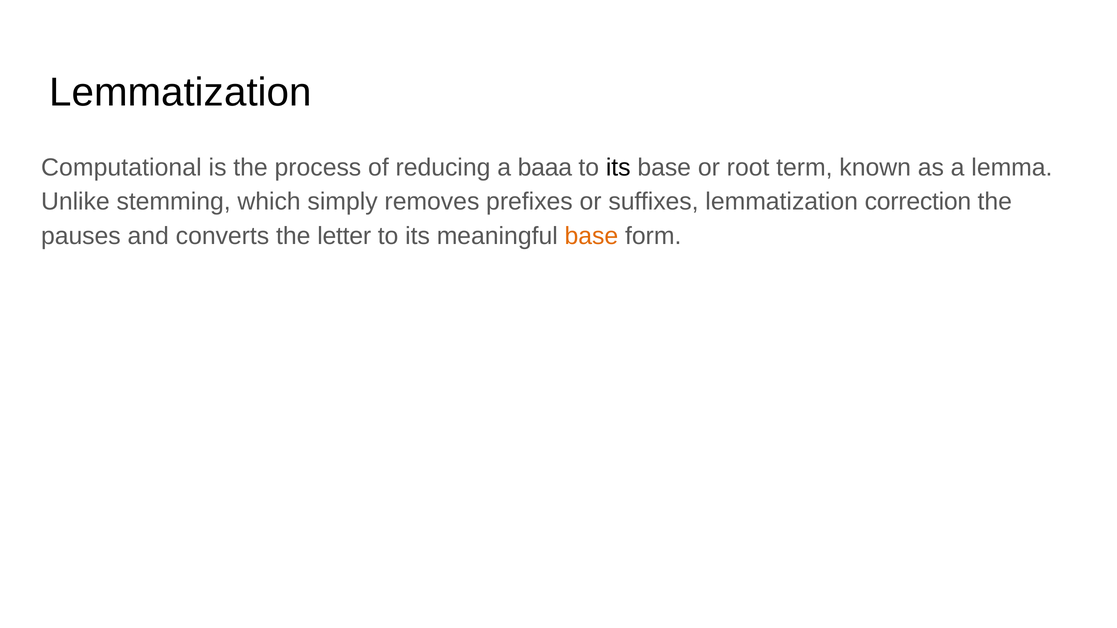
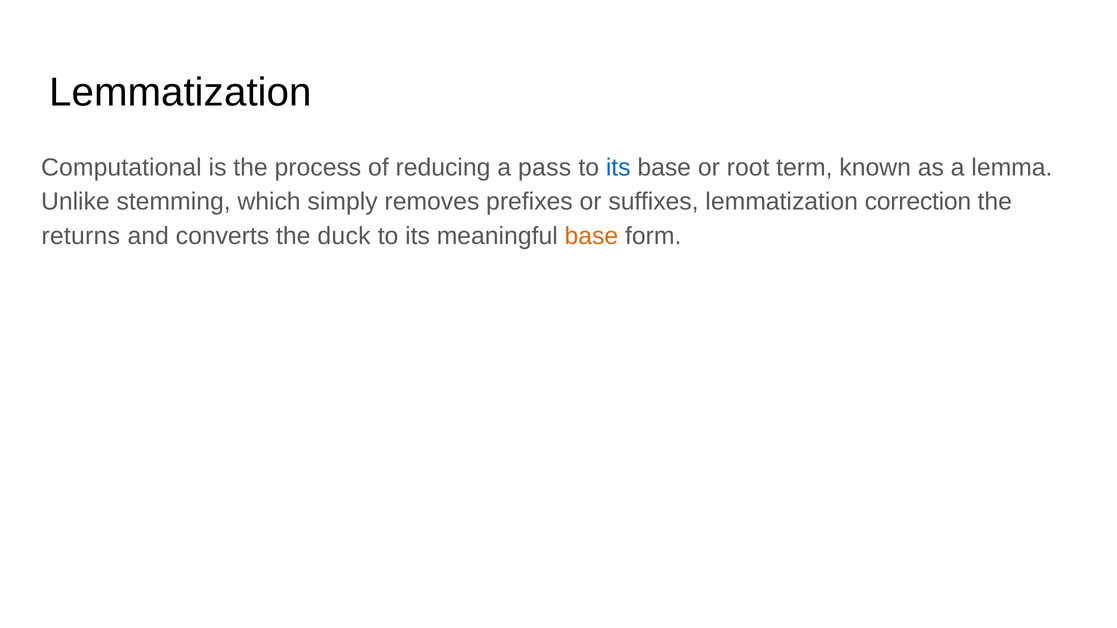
baaa: baaa -> pass (545, 168)
its colour: black -> blue (618, 168)
pauses: pauses -> returns (81, 236)
letter: letter -> duck (344, 236)
